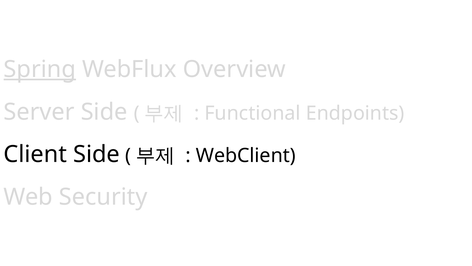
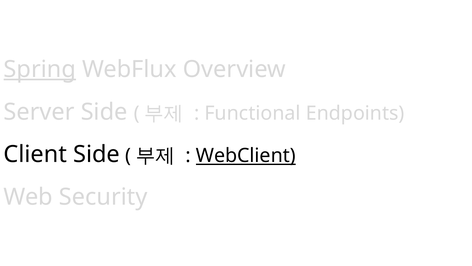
WebClient underline: none -> present (246, 155)
